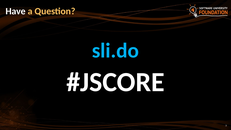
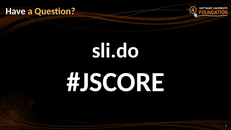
sli.do colour: light blue -> white (115, 51)
